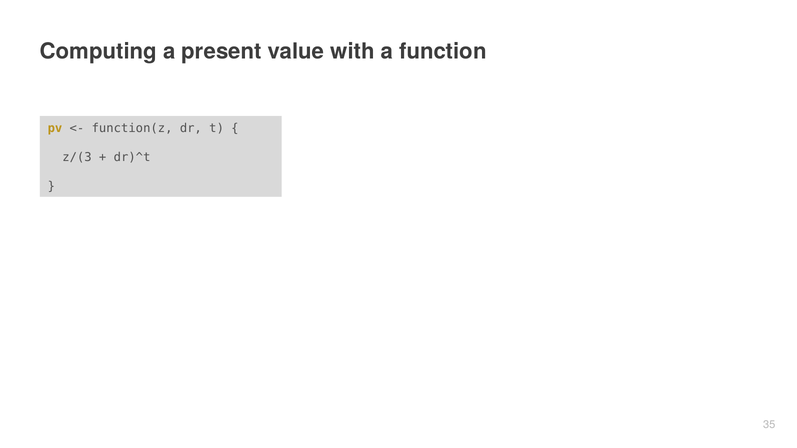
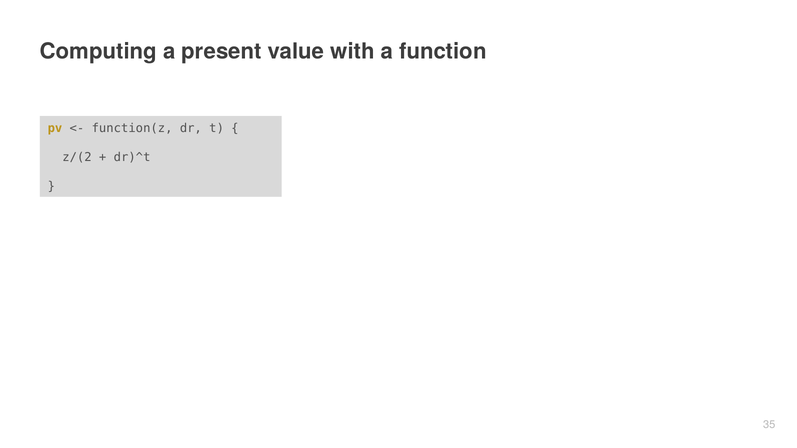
z/(3: z/(3 -> z/(2 (77, 157)
